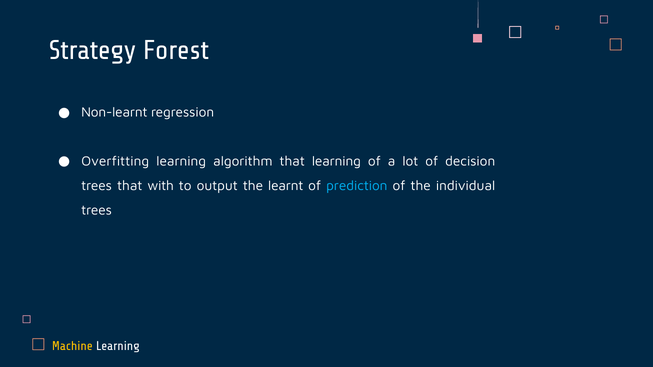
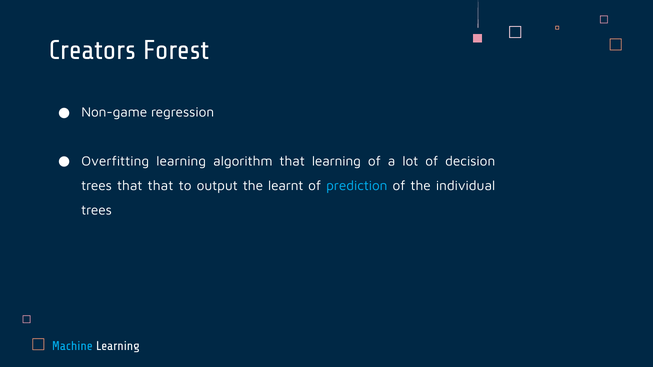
Strategy: Strategy -> Creators (92, 50)
Non-learnt: Non-learnt -> Non-game (114, 112)
that with: with -> that (161, 186)
Machine colour: yellow -> light blue (72, 346)
